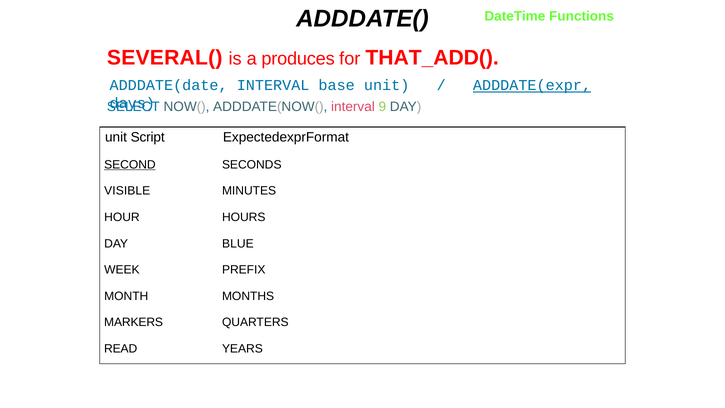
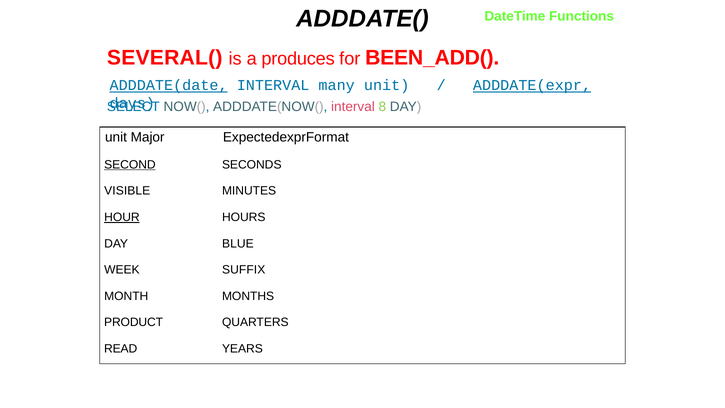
THAT_ADD(: THAT_ADD( -> BEEN_ADD( (432, 58)
ADDDATE(date underline: none -> present (169, 85)
base: base -> many (337, 85)
9: 9 -> 8 (382, 107)
Script: Script -> Major (148, 137)
HOUR underline: none -> present (122, 217)
PREFIX: PREFIX -> SUFFIX (244, 270)
MARKERS: MARKERS -> PRODUCT (134, 322)
